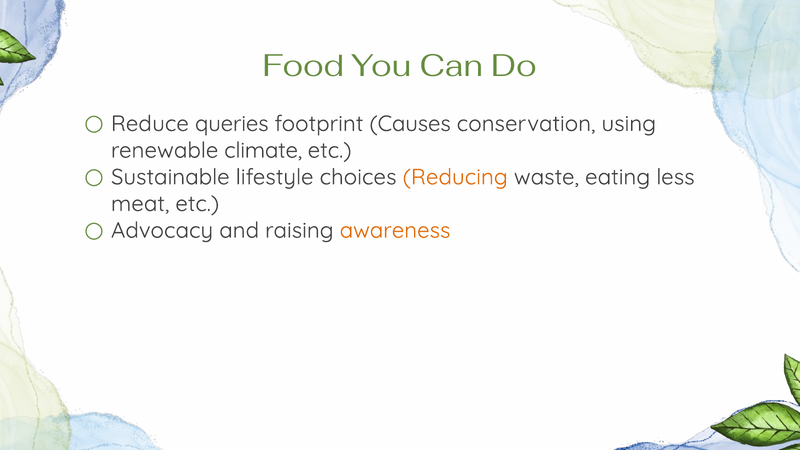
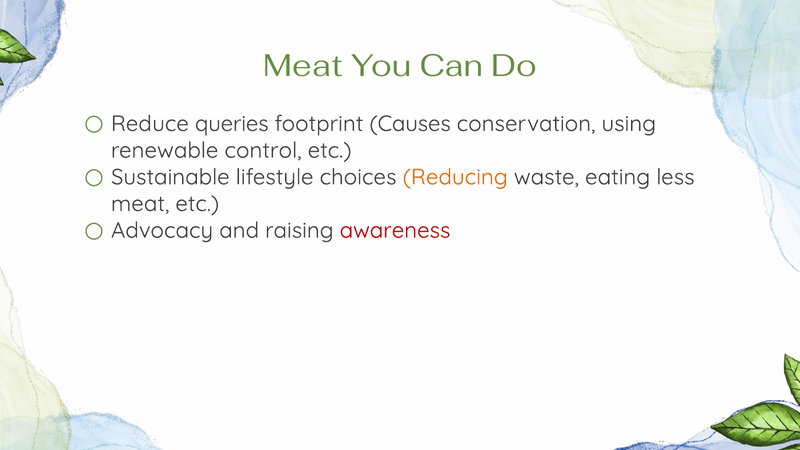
Food: Food -> Meat (303, 66)
climate: climate -> control (263, 150)
awareness colour: orange -> red (395, 230)
